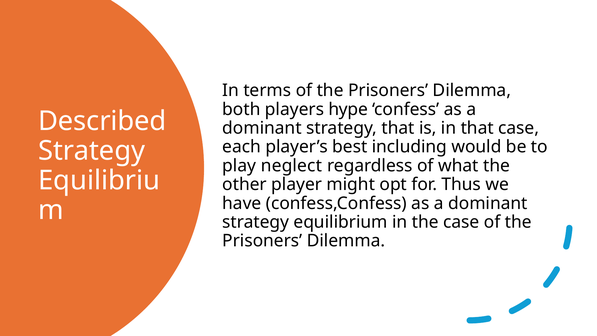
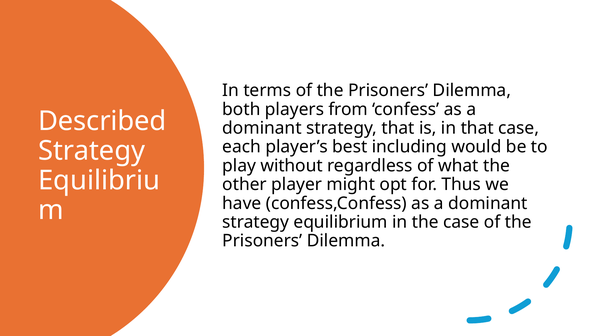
hype: hype -> from (348, 109)
neglect: neglect -> without (292, 166)
